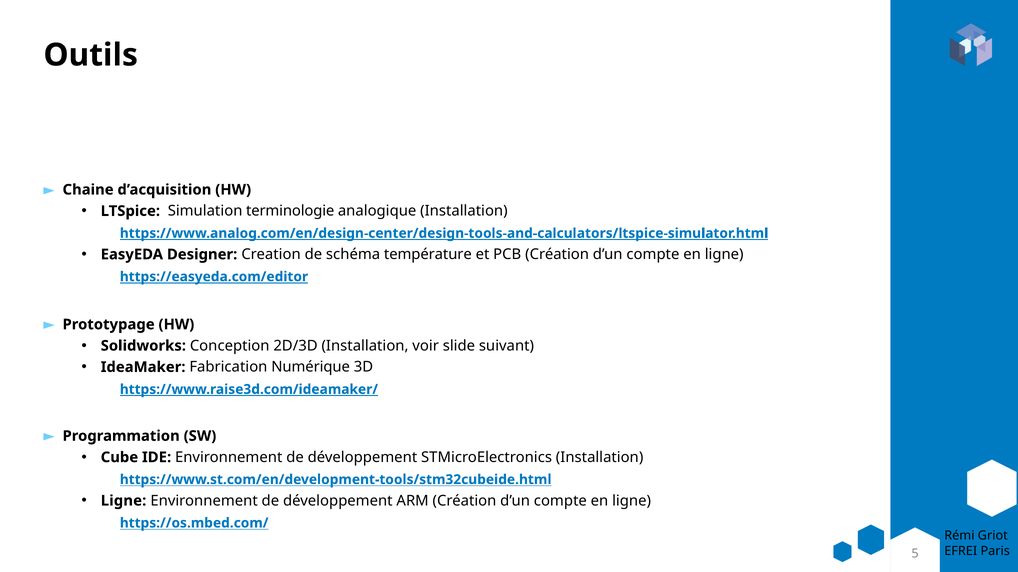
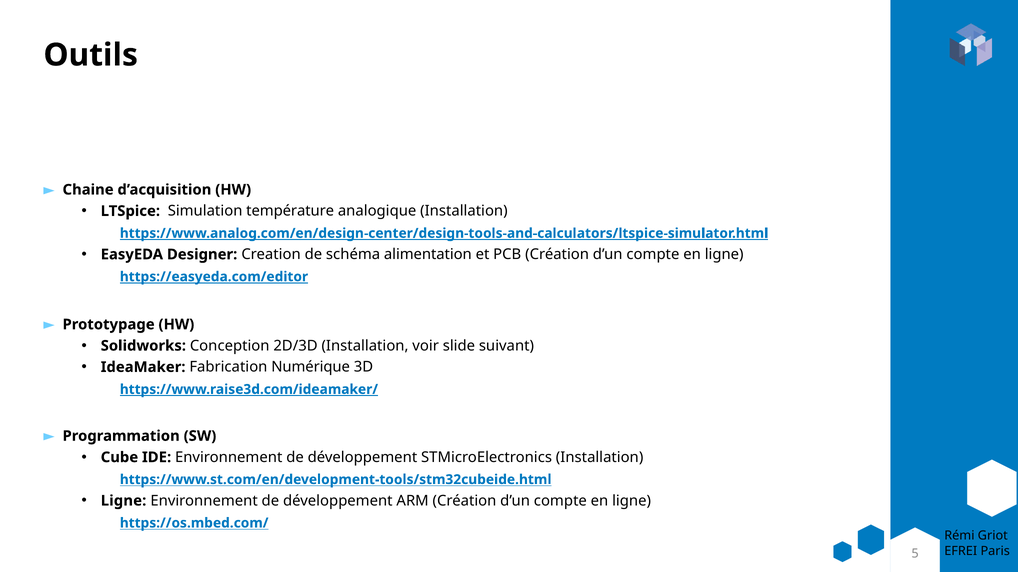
terminologie: terminologie -> température (290, 211)
température: température -> alimentation (428, 255)
